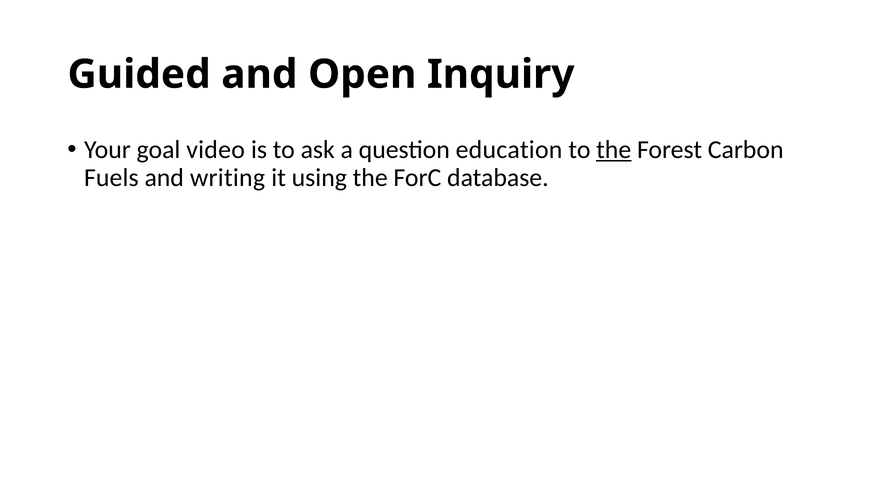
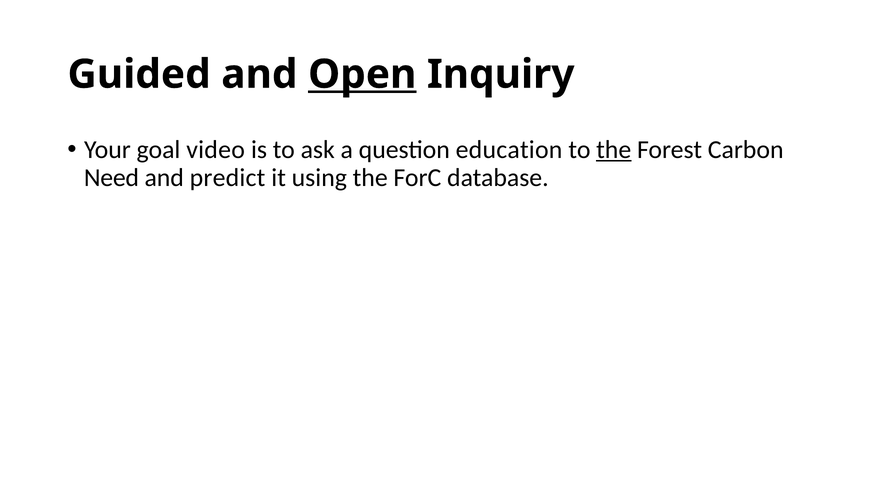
Open underline: none -> present (362, 74)
Fuels: Fuels -> Need (111, 178)
writing: writing -> predict (228, 178)
